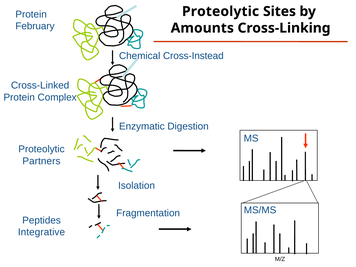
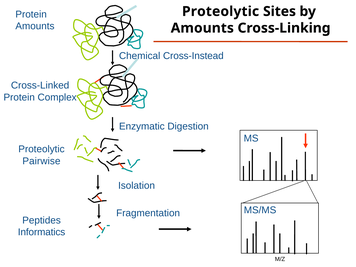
February: February -> Amounts (35, 26)
Partners: Partners -> Pairwise (41, 161)
Integrative: Integrative -> Informatics (42, 232)
